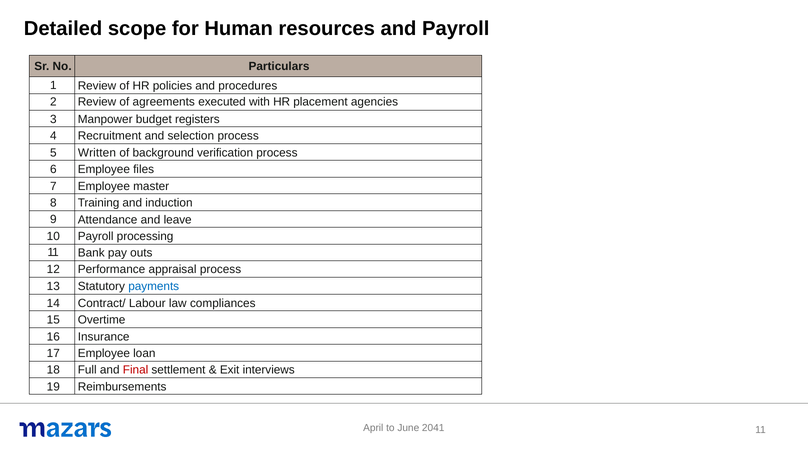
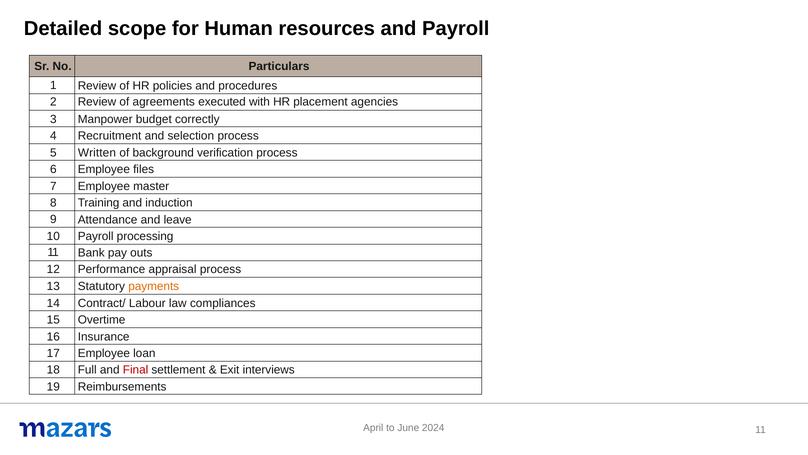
registers: registers -> correctly (197, 119)
payments colour: blue -> orange (154, 286)
2041: 2041 -> 2024 (433, 428)
